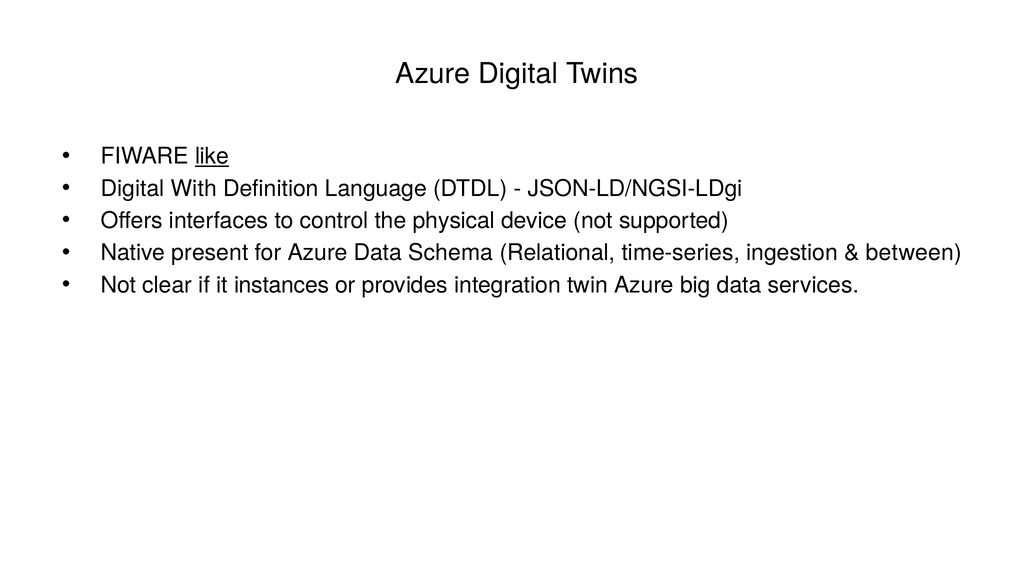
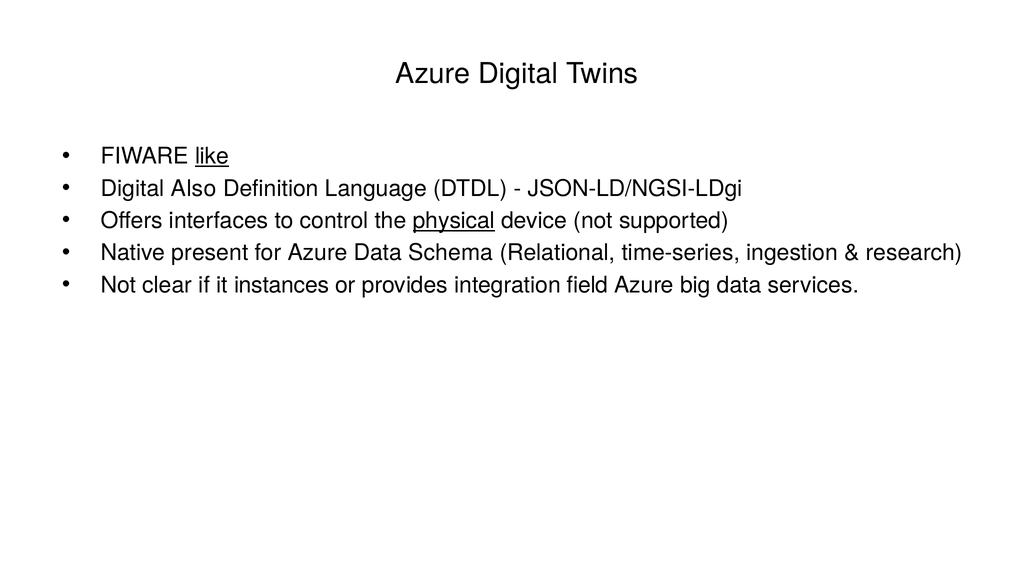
With: With -> Also (194, 188)
physical underline: none -> present (454, 221)
between: between -> research (914, 253)
twin: twin -> field (588, 285)
